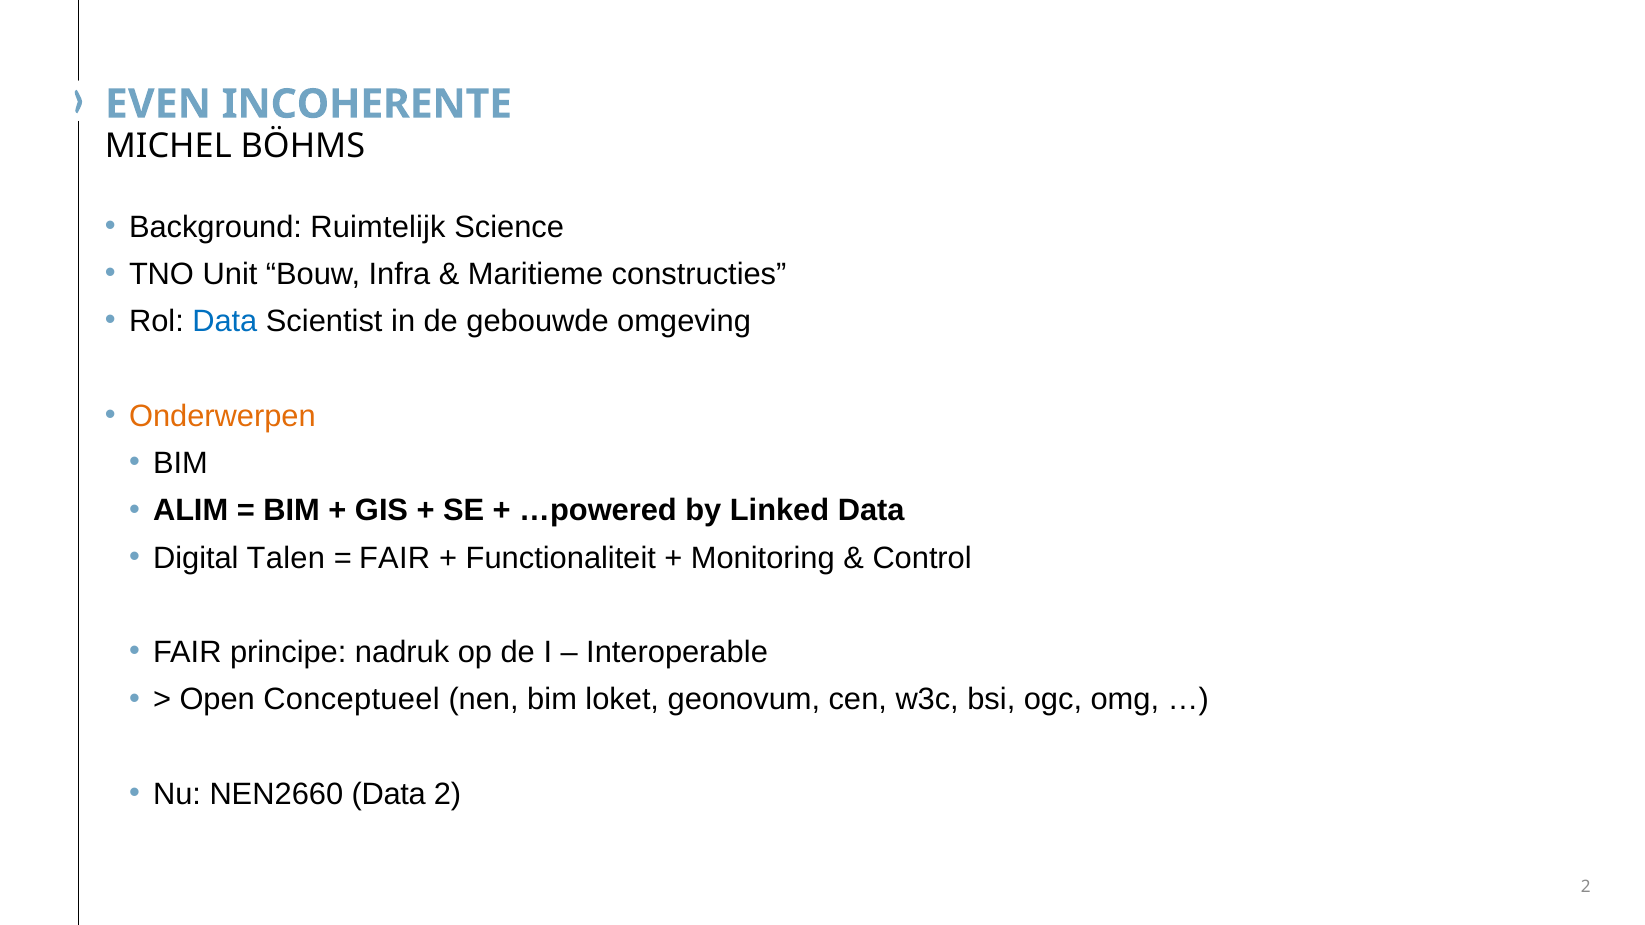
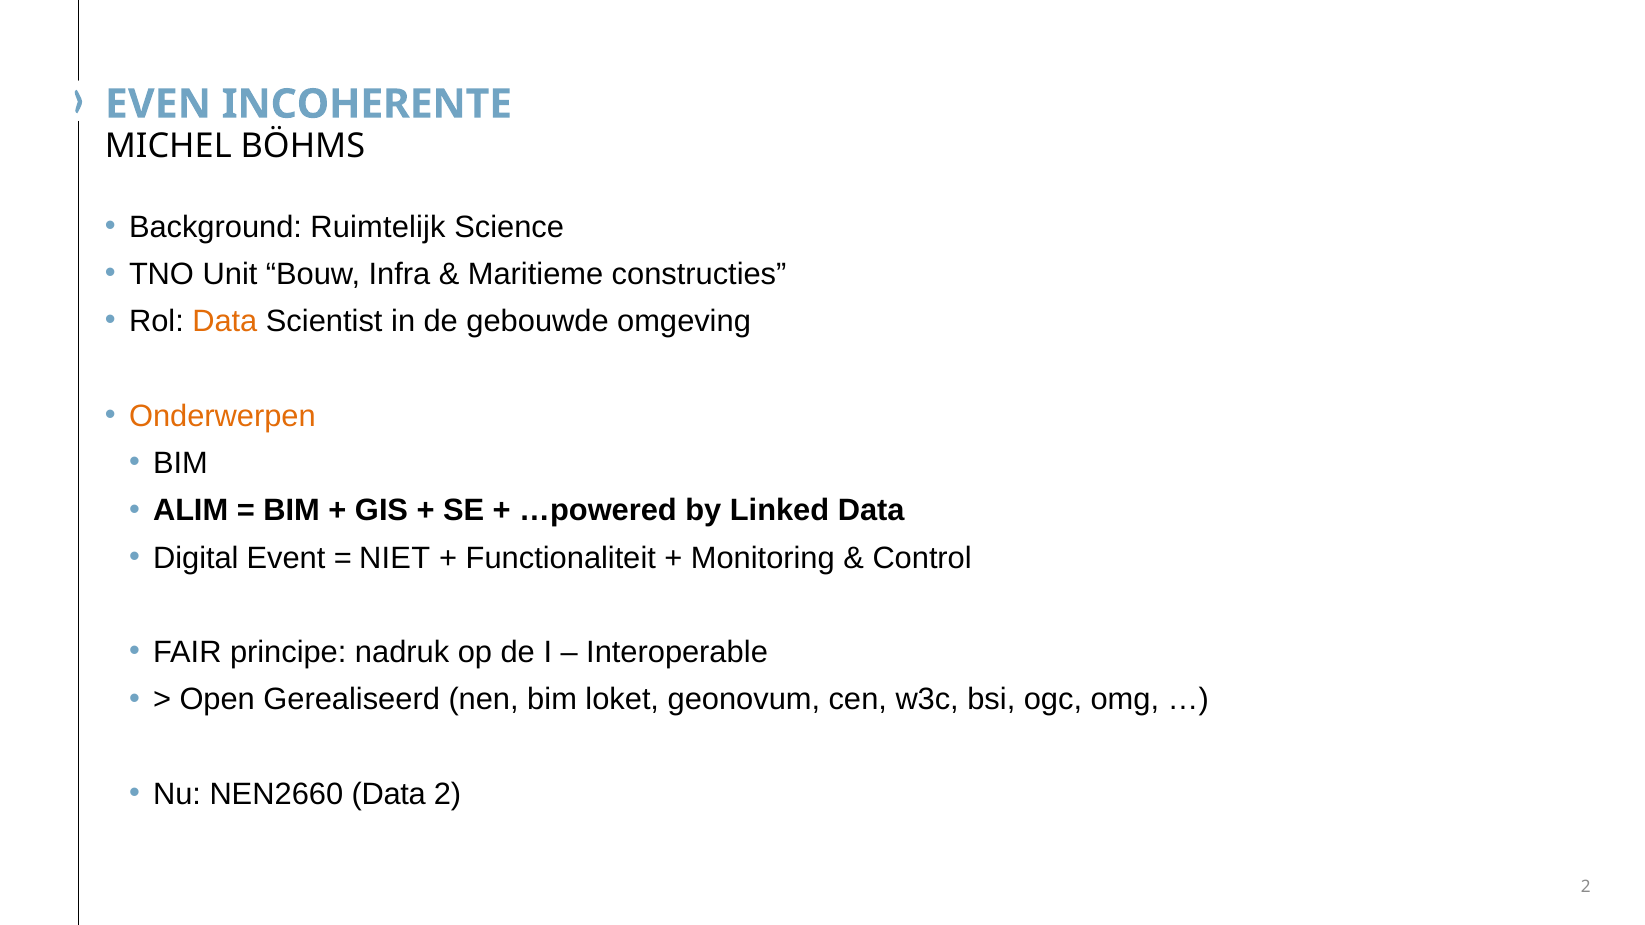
Data colour: blue -> orange (225, 322)
Talen: Talen -> Event (286, 558)
FAIR: FAIR -> NIET (395, 558)
Conceptueel: Conceptueel -> Gerealiseerd (352, 700)
